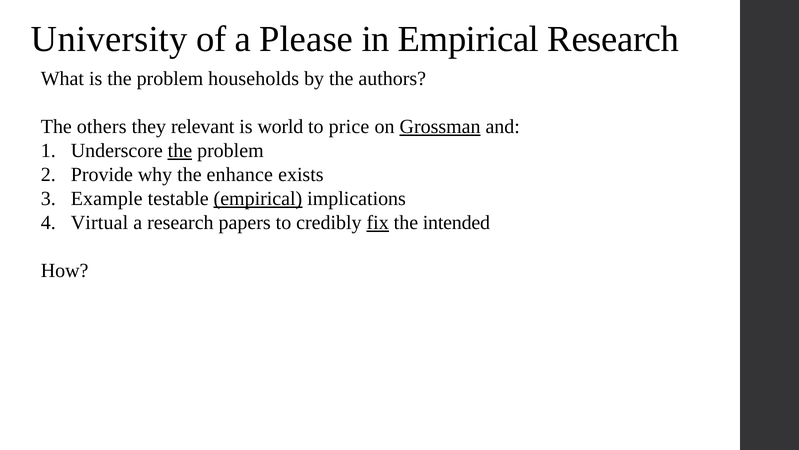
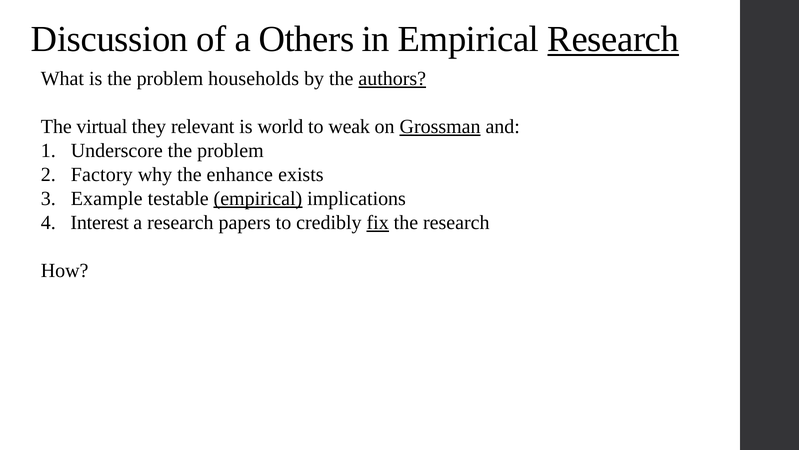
University: University -> Discussion (110, 39)
Please: Please -> Others (306, 39)
Research underline: none -> present (613, 39)
authors underline: none -> present (392, 79)
others: others -> virtual (102, 126)
price: price -> weak (349, 126)
the underline: present -> none (180, 150)
Provide: Provide -> Factory (102, 174)
Virtual: Virtual -> Interest (100, 222)
the intended: intended -> research (456, 222)
